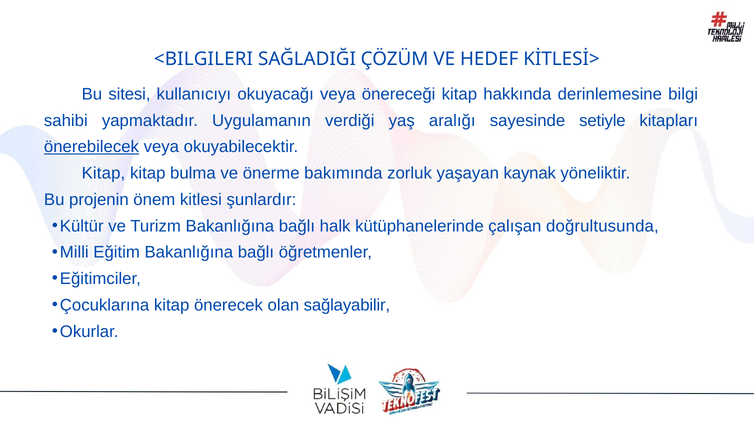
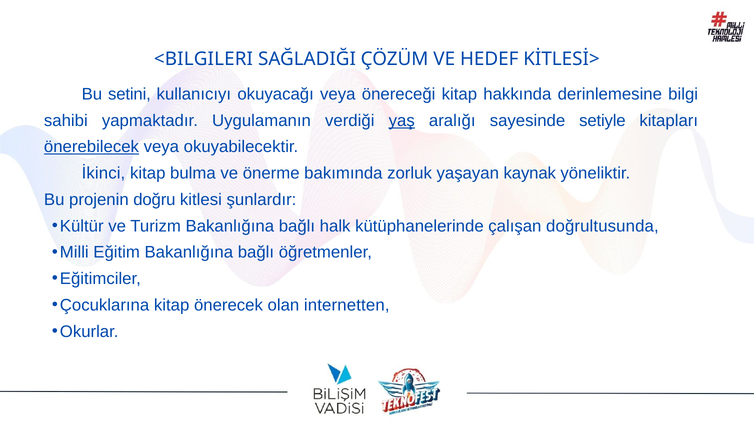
sitesi: sitesi -> setini (129, 94)
yaş underline: none -> present (402, 121)
Kitap: Kitap -> İkinci (103, 173)
önem: önem -> doğru (154, 200)
sağlayabilir: sağlayabilir -> internetten (347, 305)
